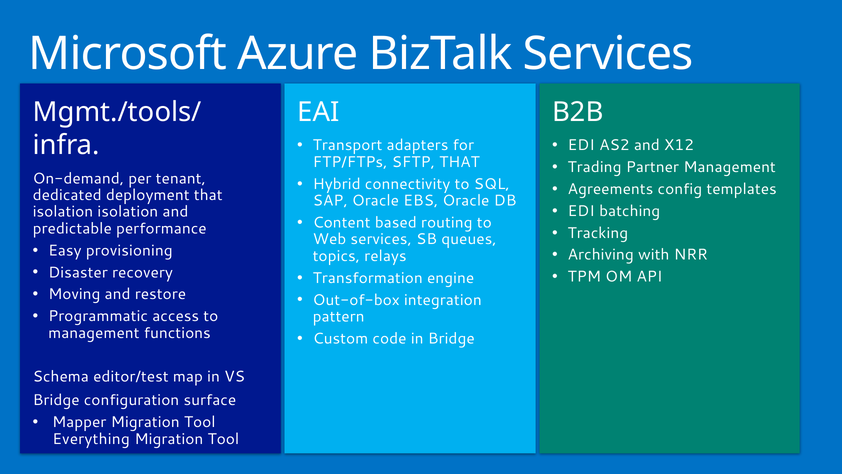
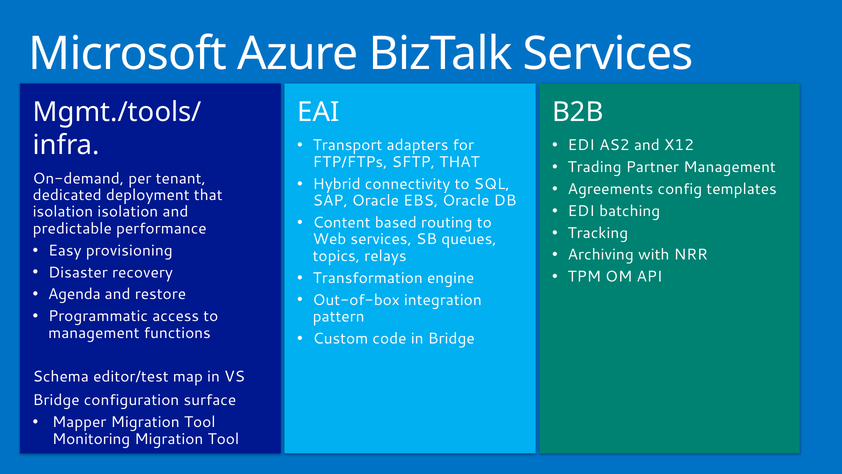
Moving: Moving -> Agenda (74, 294)
Everything: Everything -> Monitoring (91, 439)
